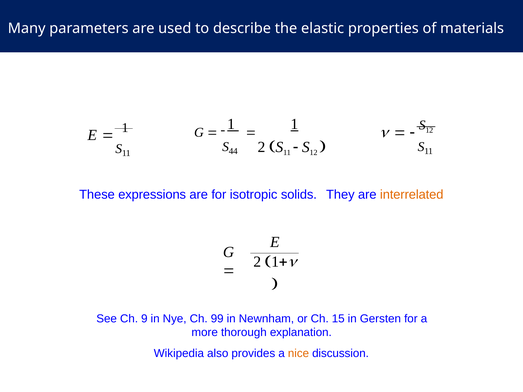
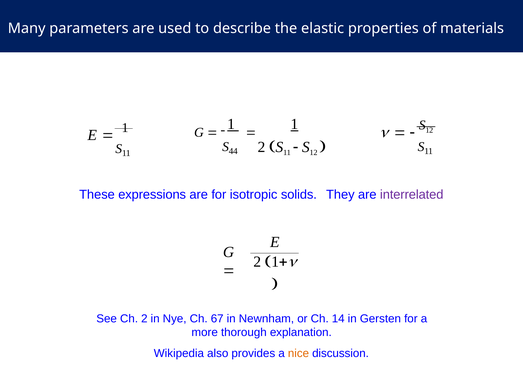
interrelated colour: orange -> purple (412, 195)
Ch 9: 9 -> 2 (144, 319)
99: 99 -> 67 (217, 319)
15: 15 -> 14 (338, 319)
